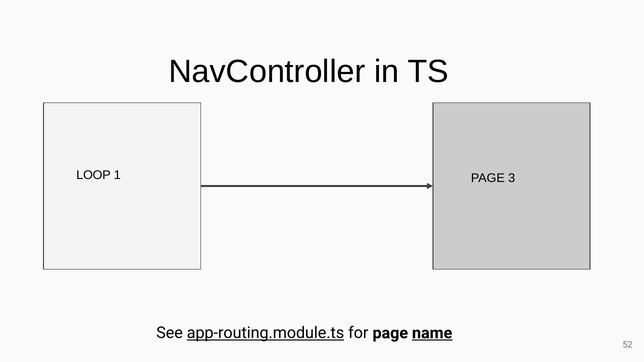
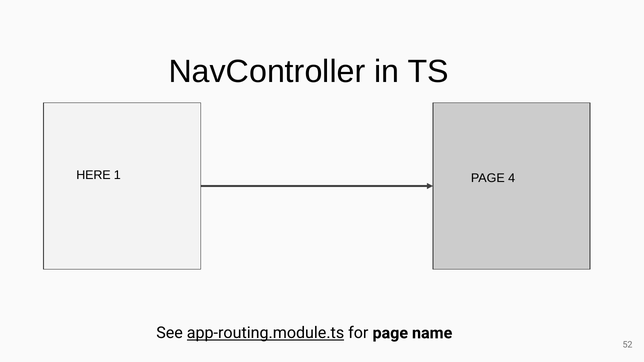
LOOP: LOOP -> HERE (93, 175)
3: 3 -> 4 (512, 178)
name underline: present -> none (432, 333)
